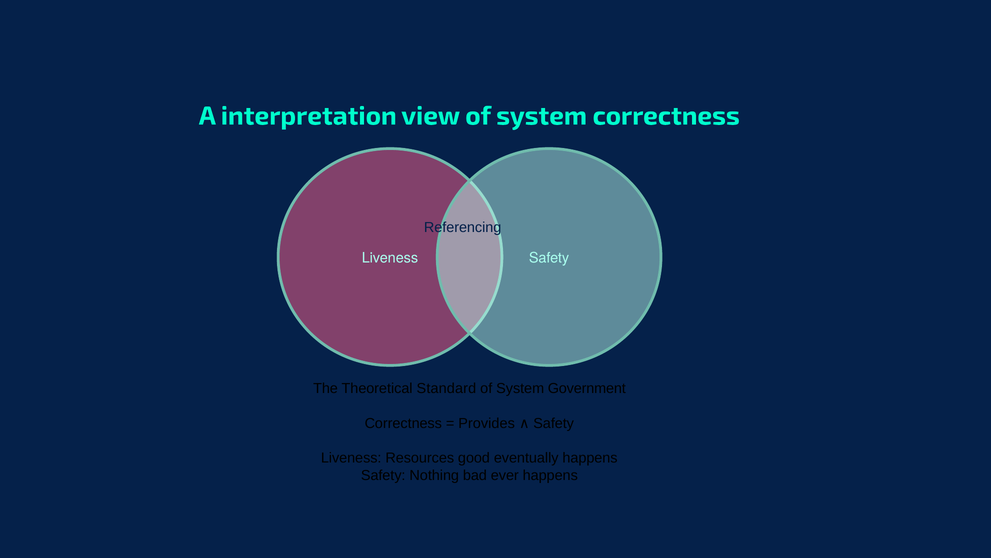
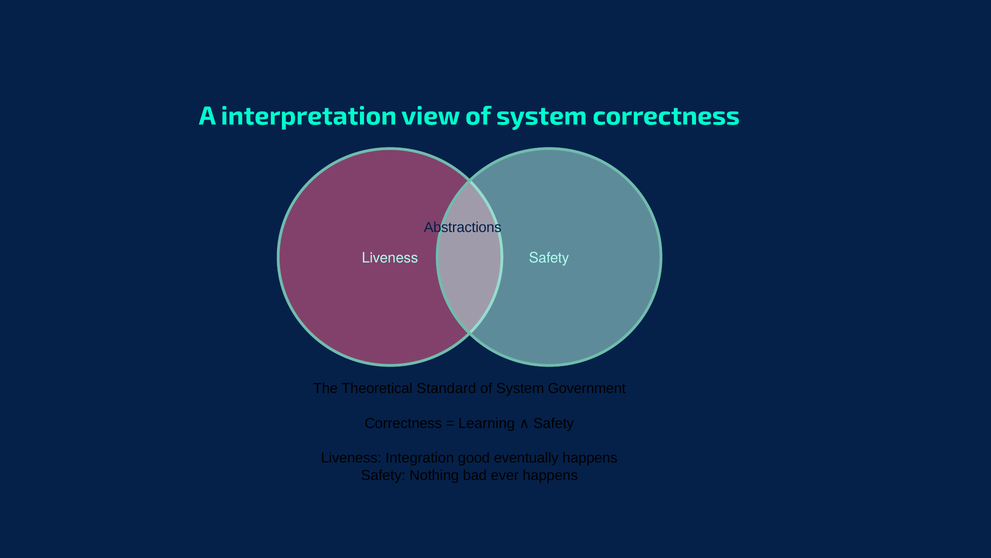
Referencing: Referencing -> Abstractions (463, 227)
Provides: Provides -> Learning (487, 423)
Resources: Resources -> Integration (420, 458)
